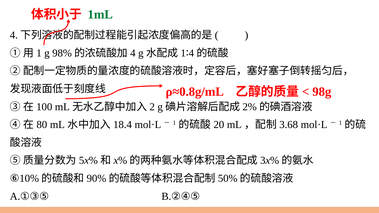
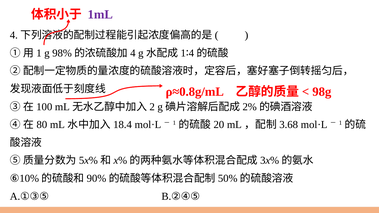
1mL colour: green -> purple (100, 14)
